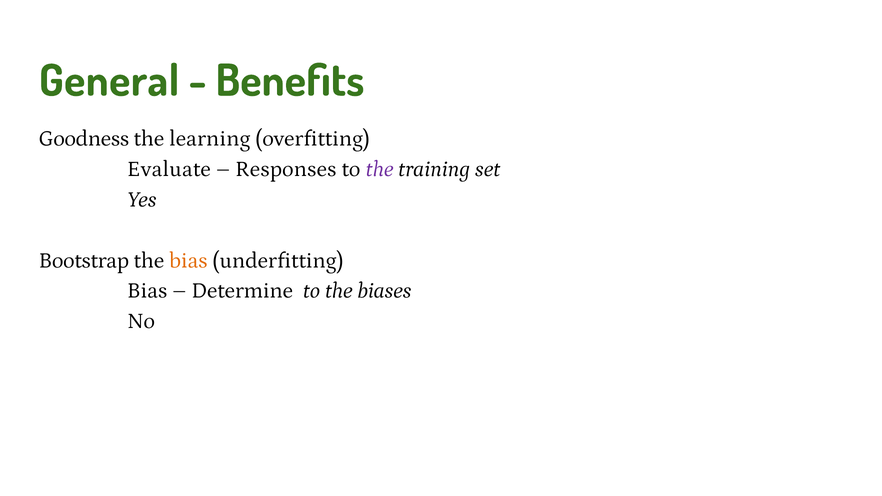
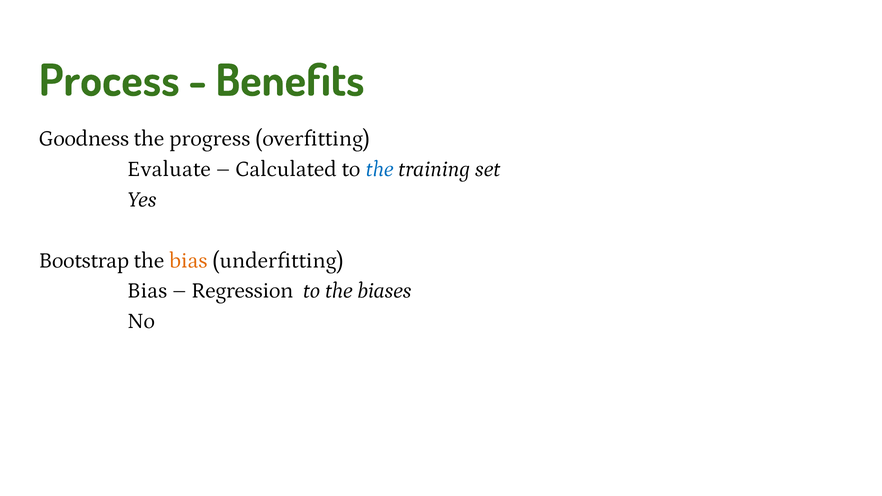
General: General -> Process (109, 81)
learning: learning -> progress (210, 139)
Responses: Responses -> Calculated (286, 169)
the colour: purple -> blue (380, 169)
Determine: Determine -> Regression (242, 291)
